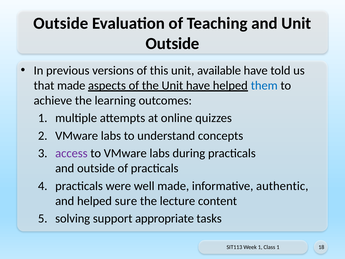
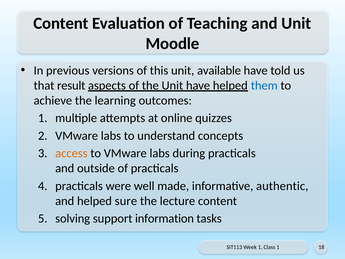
Outside: Outside -> Content (61, 23)
Outside: Outside -> Moodle (173, 43)
that made: made -> result (71, 85)
access colour: purple -> orange (71, 153)
appropriate: appropriate -> information (165, 218)
